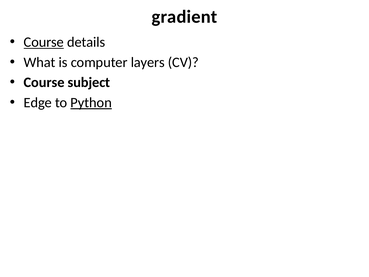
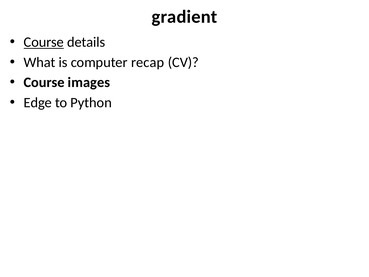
layers: layers -> recap (148, 62)
subject: subject -> images (89, 82)
Python underline: present -> none (91, 103)
